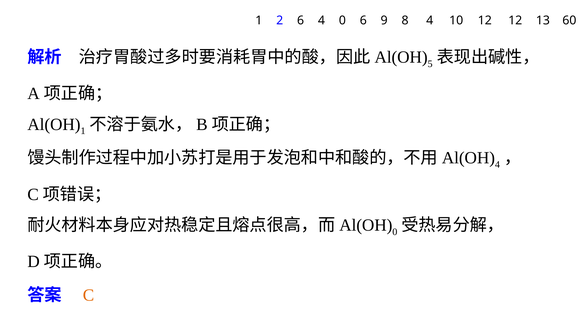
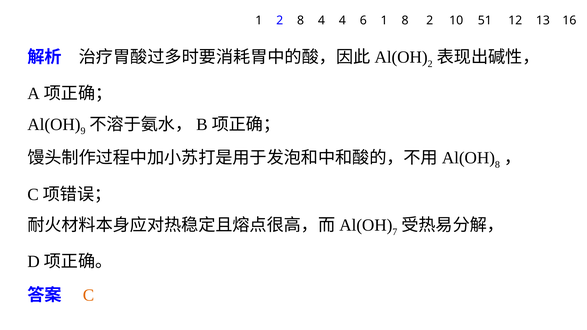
2 6: 6 -> 8 (301, 20)
4 0: 0 -> 4 (342, 20)
6 9: 9 -> 1 (384, 20)
8 4: 4 -> 2 (430, 20)
10 12: 12 -> 51 (485, 20)
60: 60 -> 16 (569, 20)
5: 5 -> 2 (430, 64)
1: 1 -> 9 (83, 131)
4: 4 -> 8 (497, 165)
0: 0 -> 7 (395, 232)
